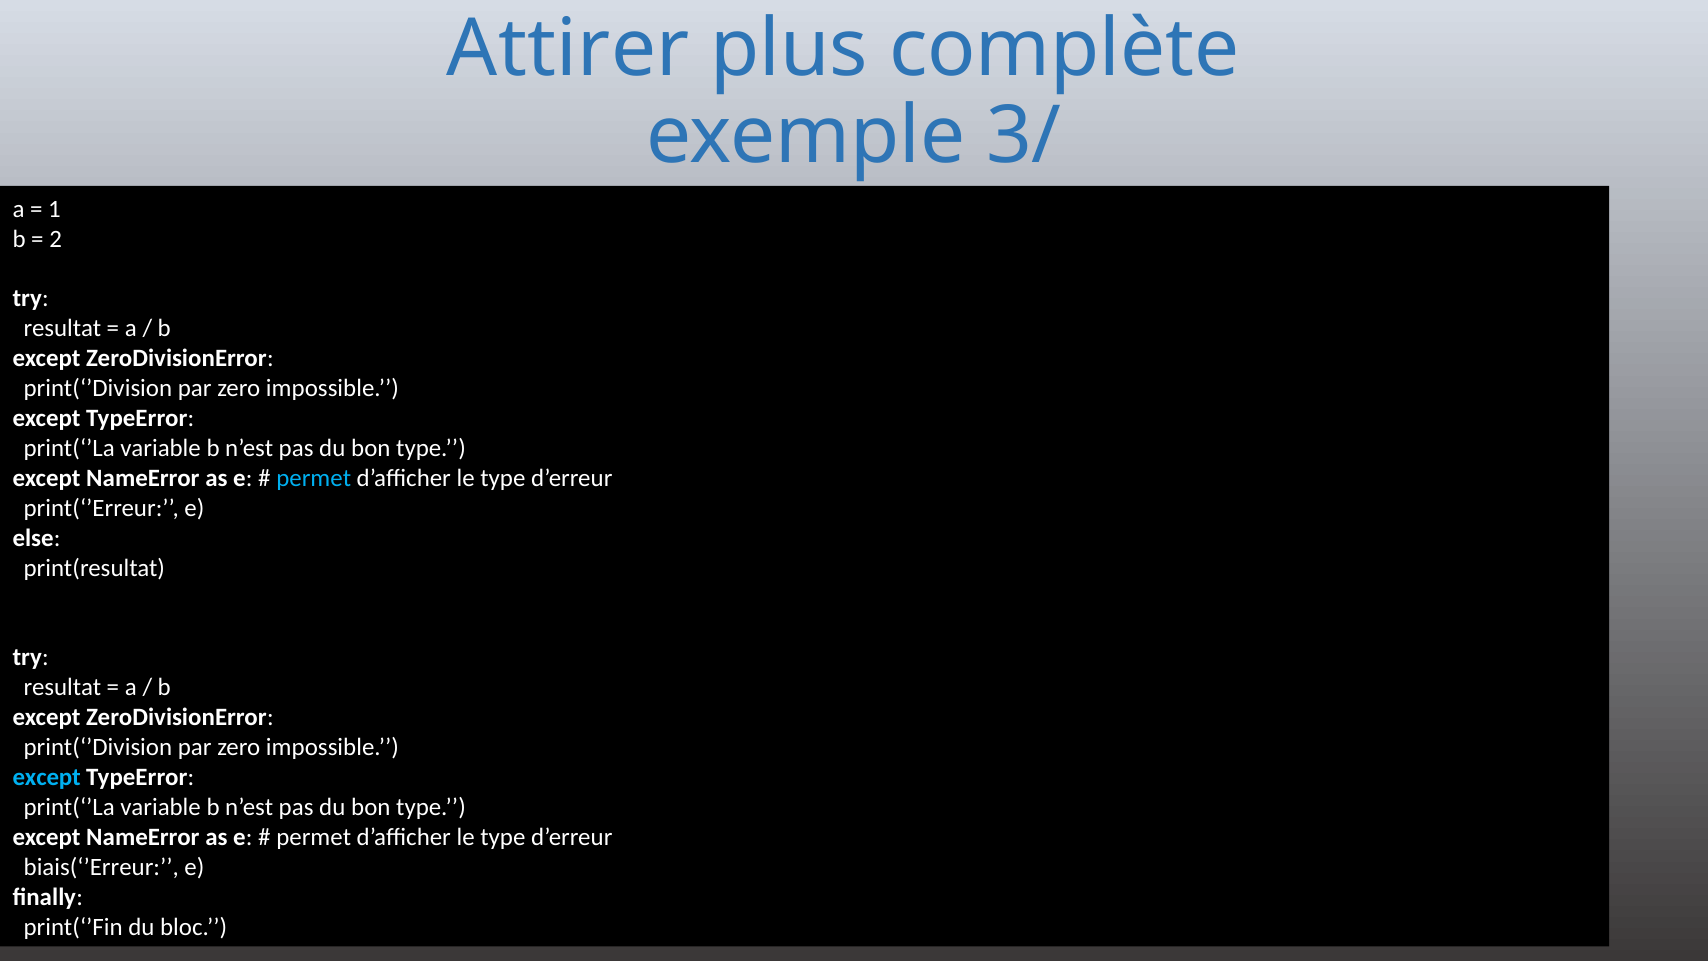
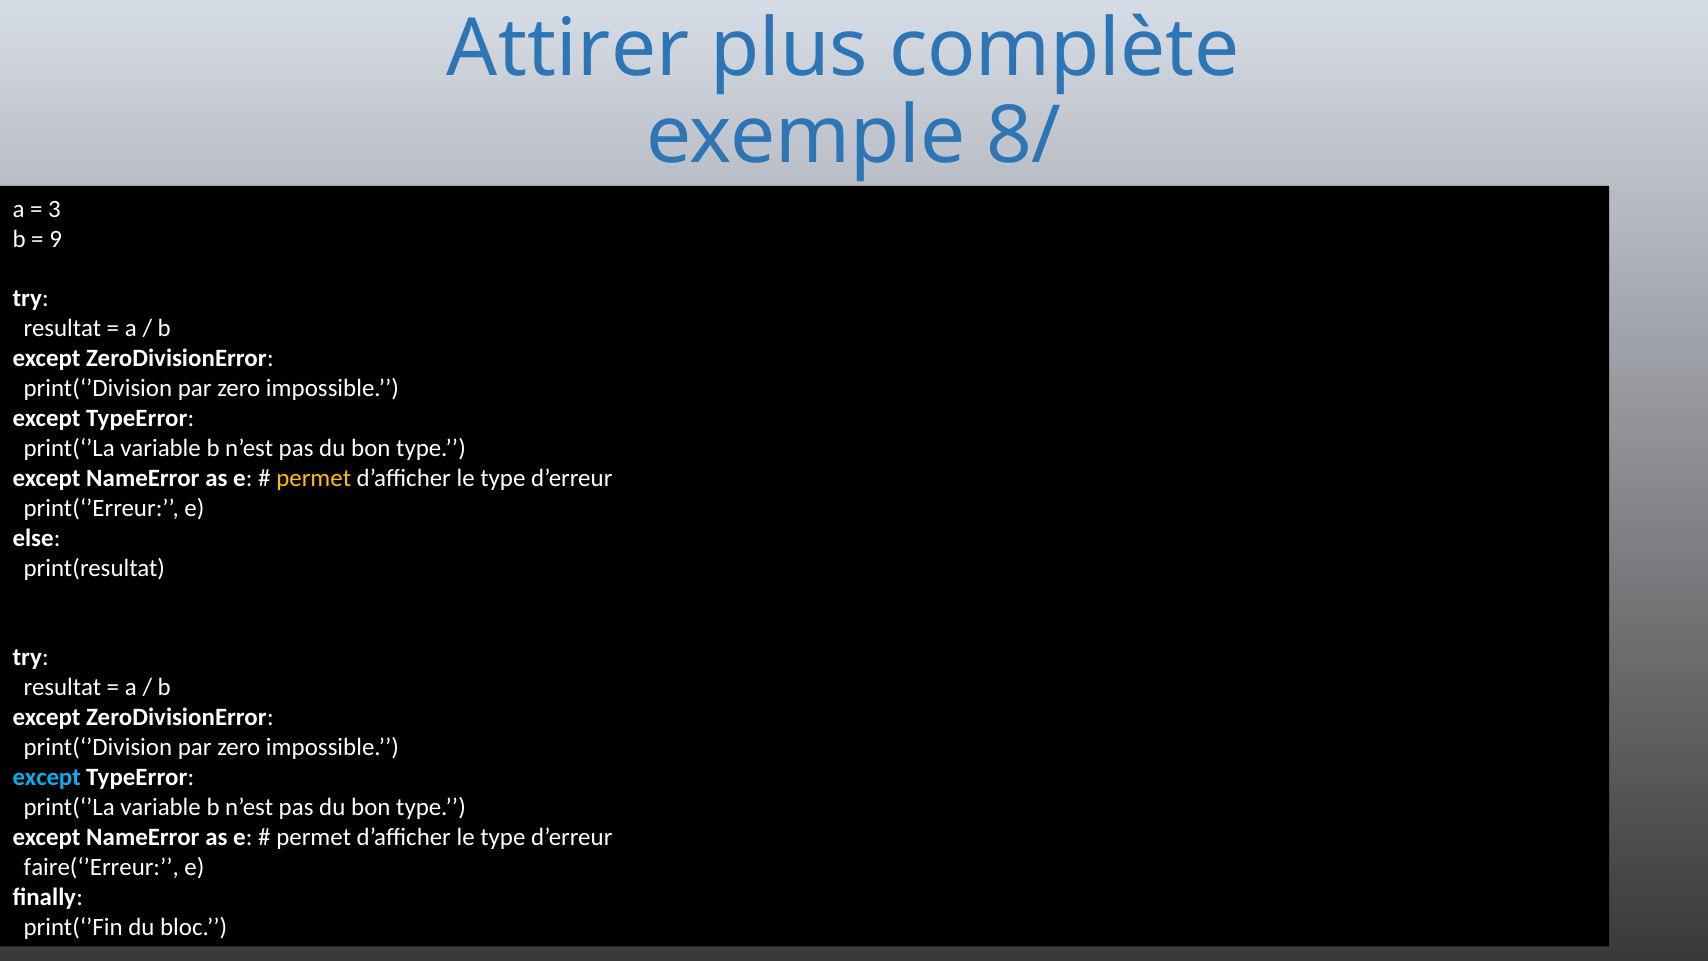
3/: 3/ -> 8/ (1024, 136)
1: 1 -> 3 (55, 209)
2: 2 -> 9 (56, 239)
permet colour: light blue -> yellow (314, 478)
biais(‘’Erreur: biais(‘’Erreur -> faire(‘’Erreur (101, 867)
